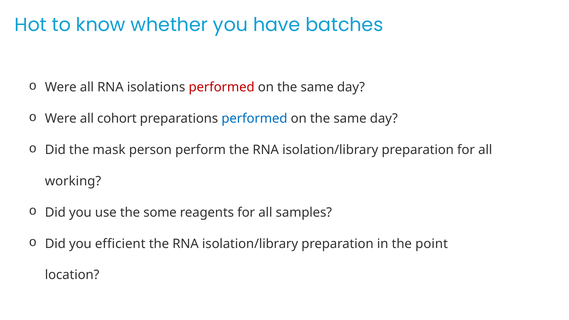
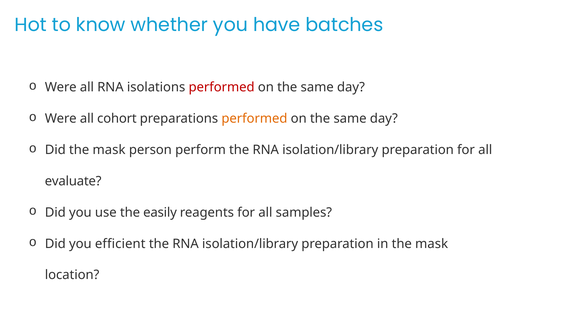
performed colour: blue -> orange (254, 119)
working: working -> evaluate (73, 181)
some: some -> easily (160, 213)
in the point: point -> mask (432, 244)
